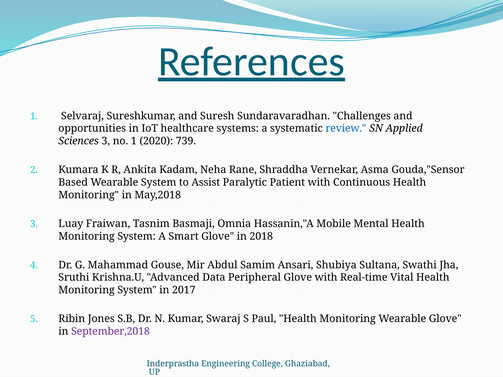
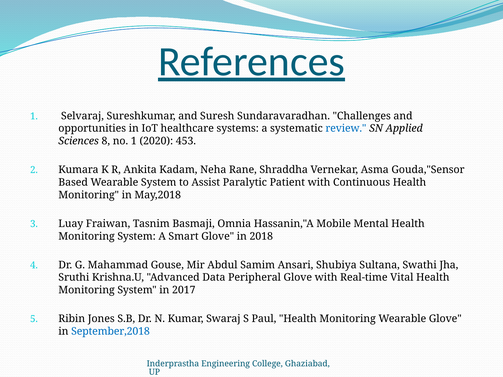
Sciences 3: 3 -> 8 (106, 141)
739: 739 -> 453 (186, 141)
September,2018 colour: purple -> blue (111, 332)
